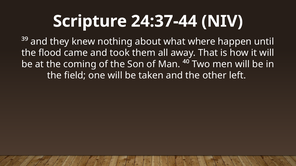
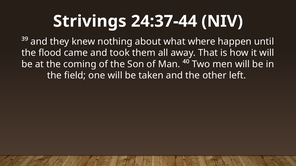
Scripture: Scripture -> Strivings (90, 21)
